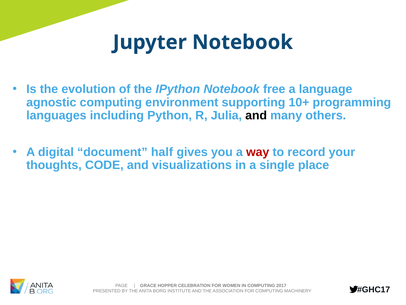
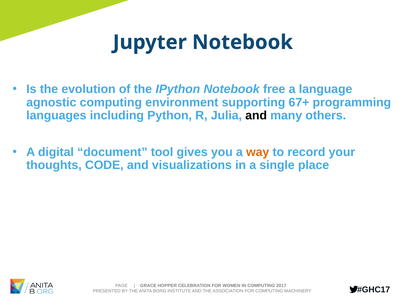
10+: 10+ -> 67+ (299, 102)
document half: half -> tool (162, 152)
way colour: red -> orange (258, 152)
